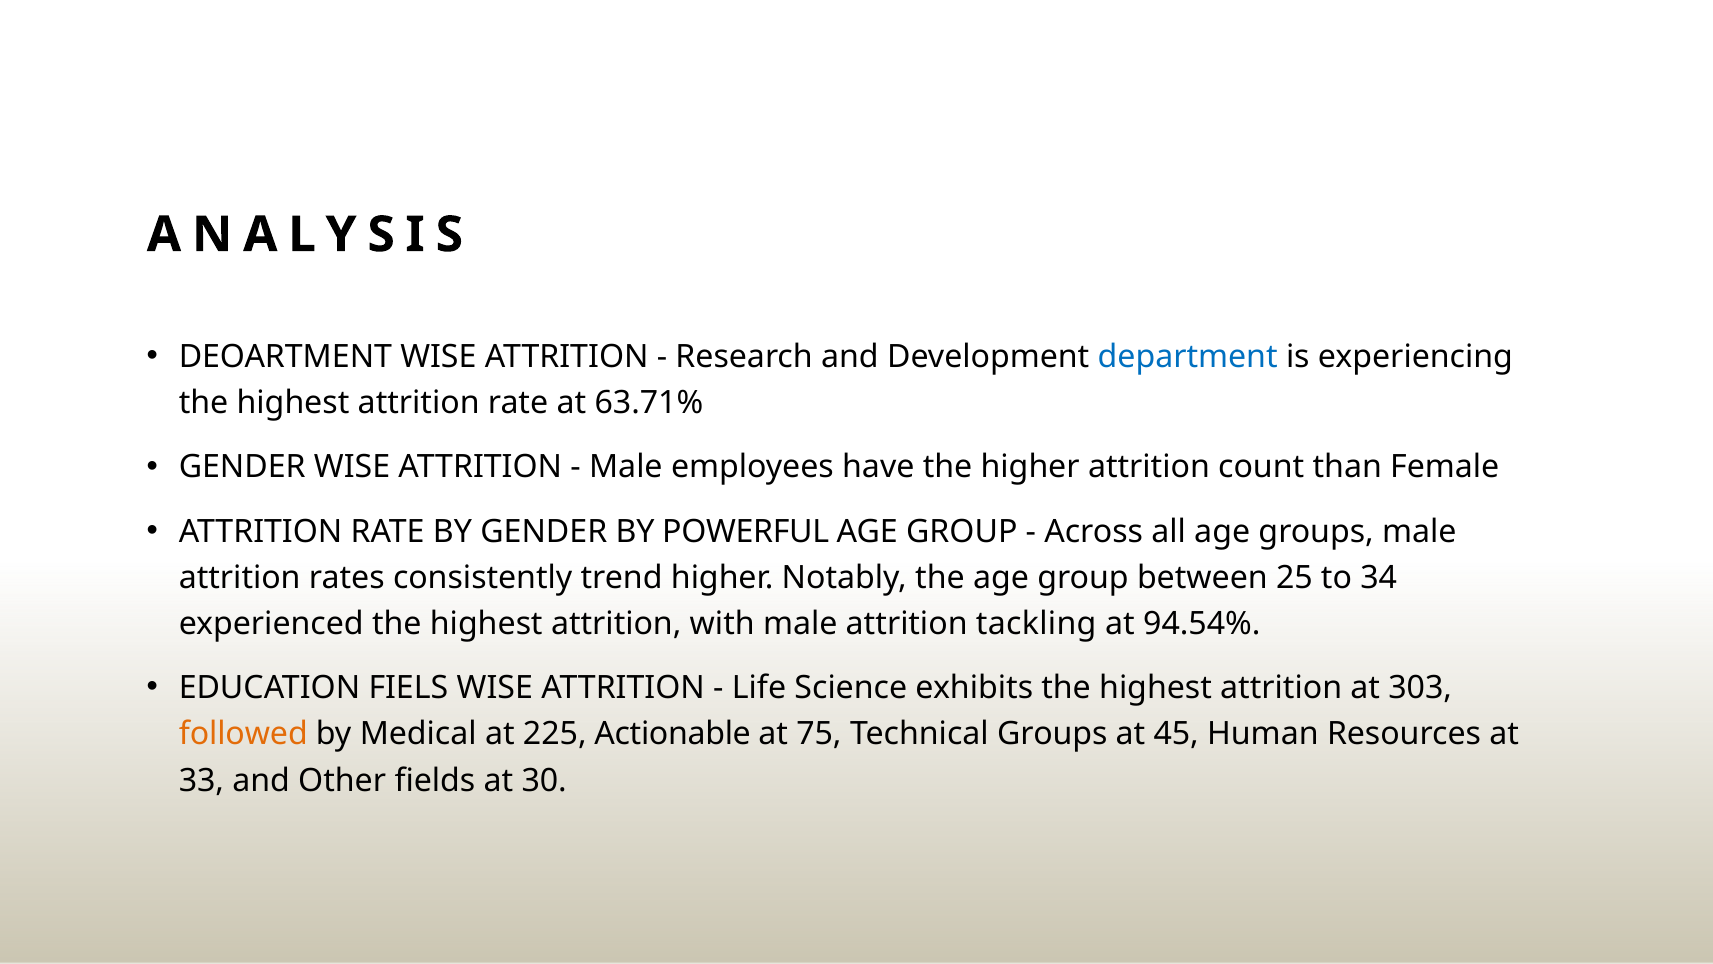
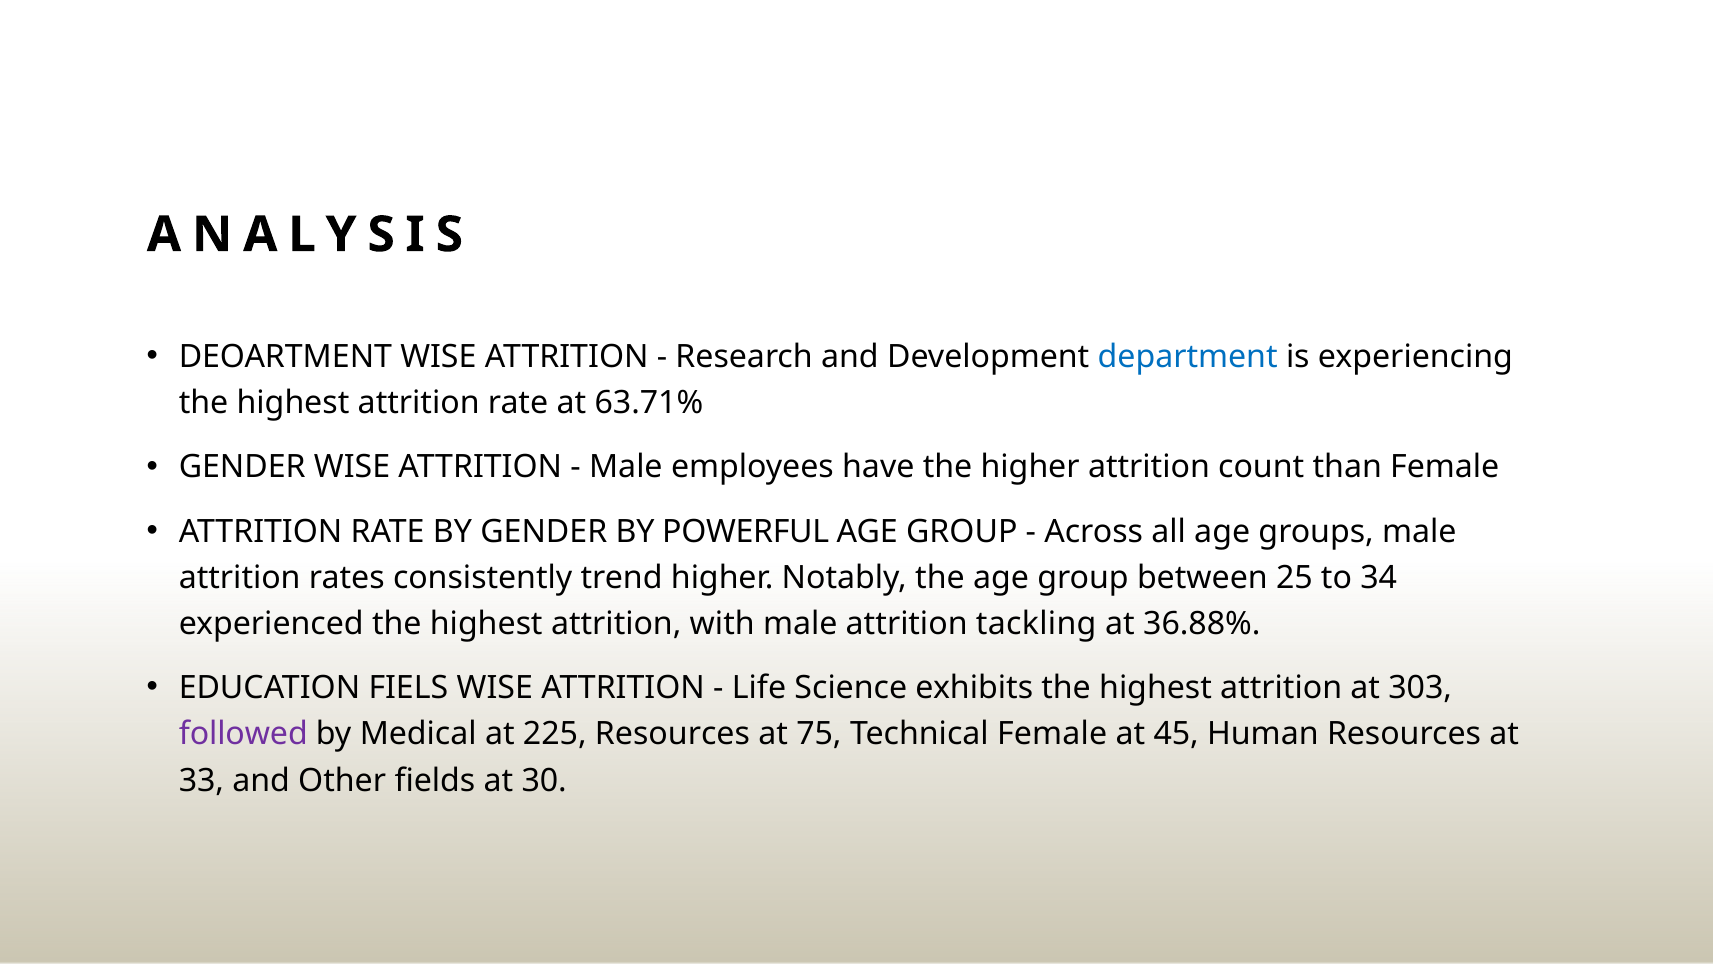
94.54%: 94.54% -> 36.88% (1202, 624)
followed colour: orange -> purple (243, 734)
225 Actionable: Actionable -> Resources (672, 734)
Technical Groups: Groups -> Female (1052, 734)
